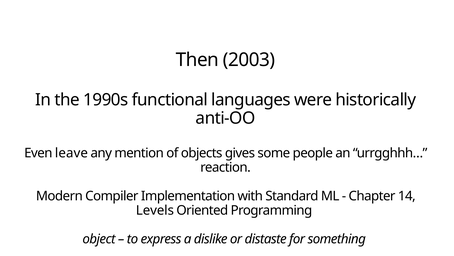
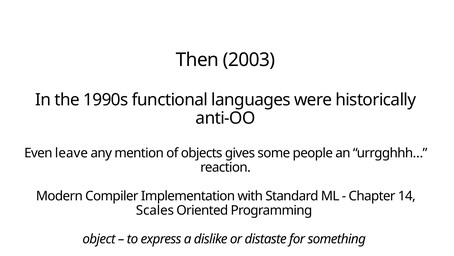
Levels: Levels -> Scales (155, 210)
